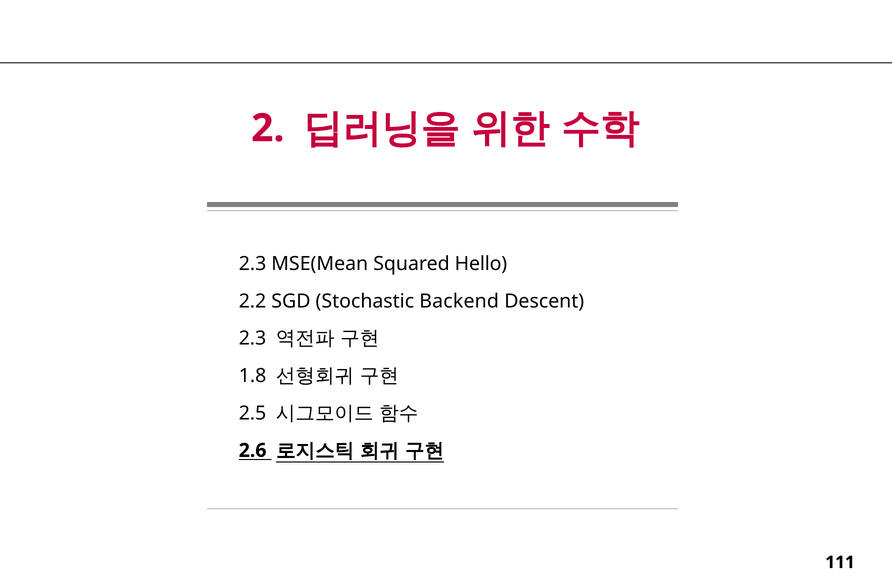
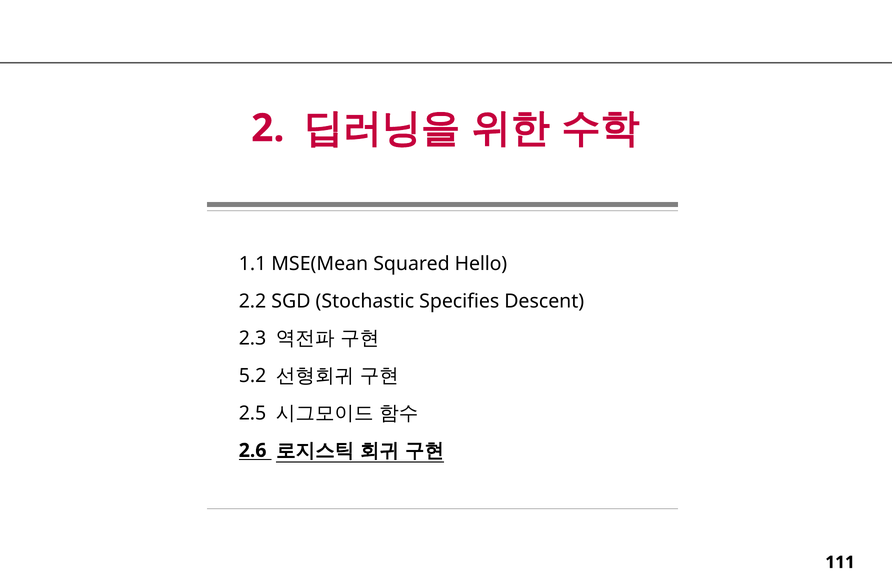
2.3: 2.3 -> 1.1 (253, 264)
Backend: Backend -> Specifies (459, 301)
1.8: 1.8 -> 5.2 (253, 376)
